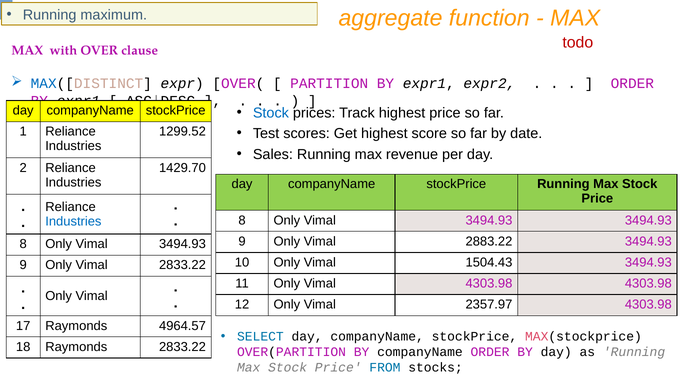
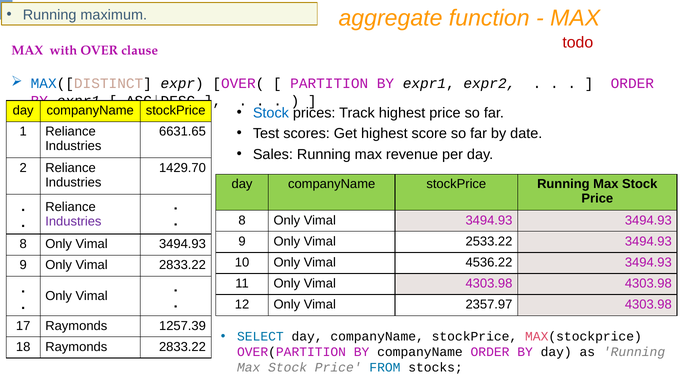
1299.52: 1299.52 -> 6631.65 (182, 132)
Industries colour: blue -> purple (73, 222)
2883.22: 2883.22 -> 2533.22 (489, 242)
1504.43: 1504.43 -> 4536.22 (489, 263)
4964.57: 4964.57 -> 1257.39 (182, 326)
